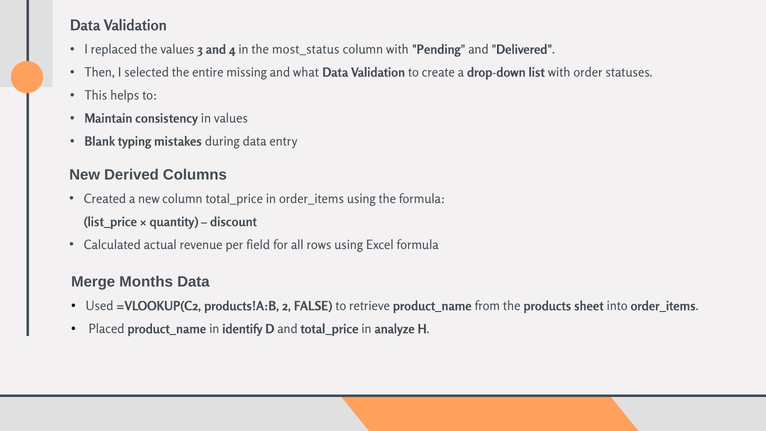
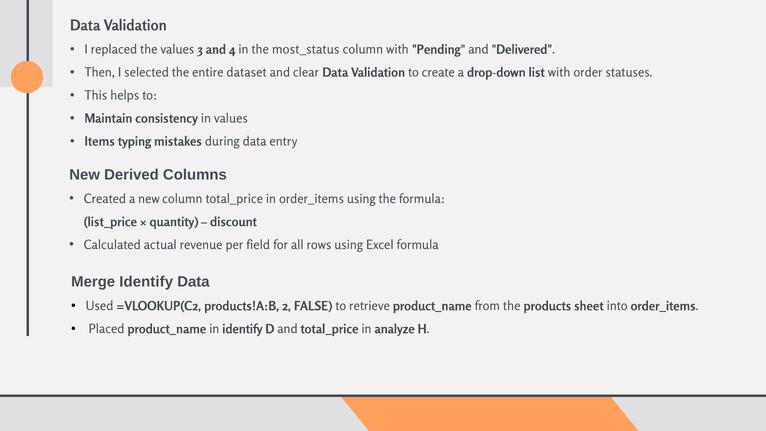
missing: missing -> dataset (247, 73)
what: what -> clear (306, 73)
Blank: Blank -> Items (100, 141)
Merge Months: Months -> Identify (146, 282)
